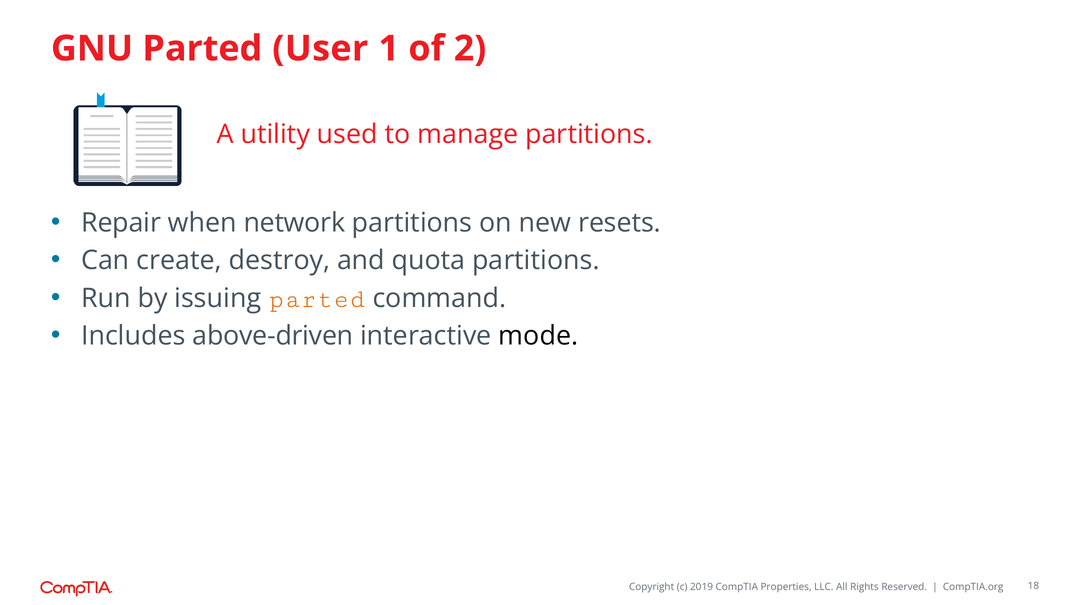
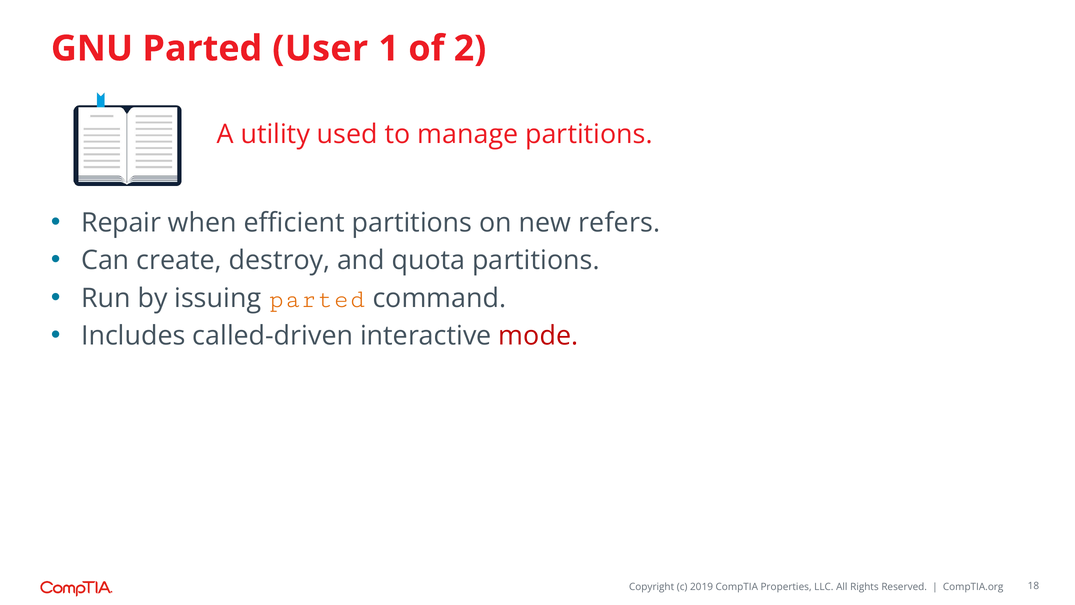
network: network -> efficient (294, 223)
resets: resets -> refers (619, 223)
above-driven: above-driven -> called-driven (273, 336)
mode colour: black -> red (538, 336)
